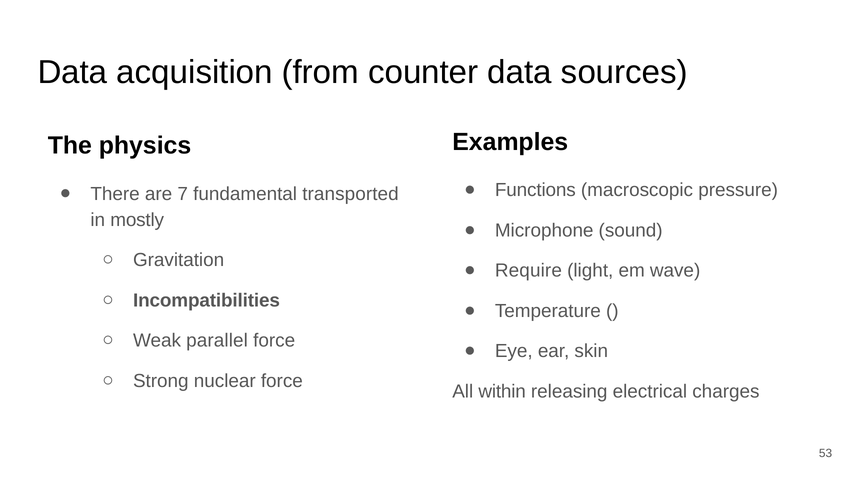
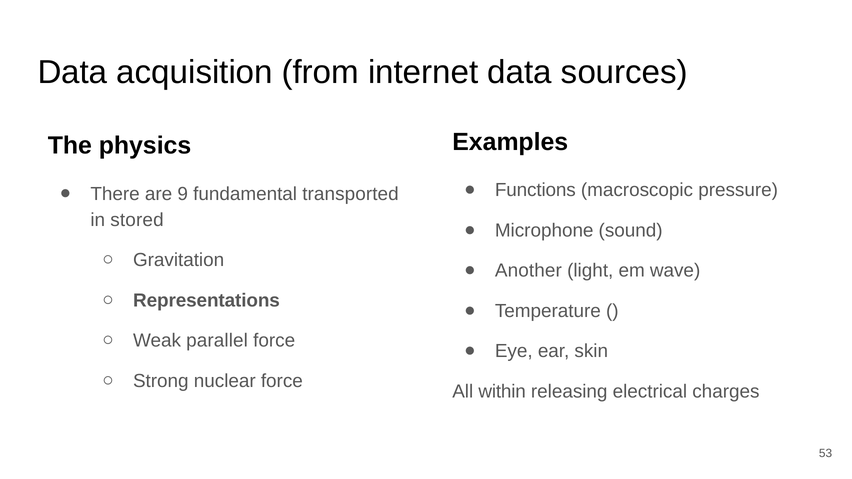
counter: counter -> internet (423, 72)
7: 7 -> 9 (183, 194)
mostly: mostly -> stored (137, 220)
Require: Require -> Another (528, 271)
Incompatibilities: Incompatibilities -> Representations (206, 301)
